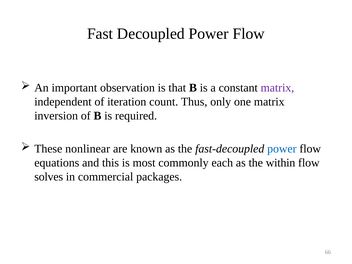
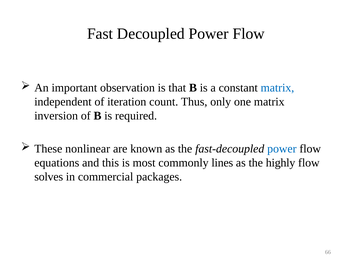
matrix colour: purple -> blue (277, 88)
each: each -> lines (222, 163)
within: within -> highly (281, 163)
